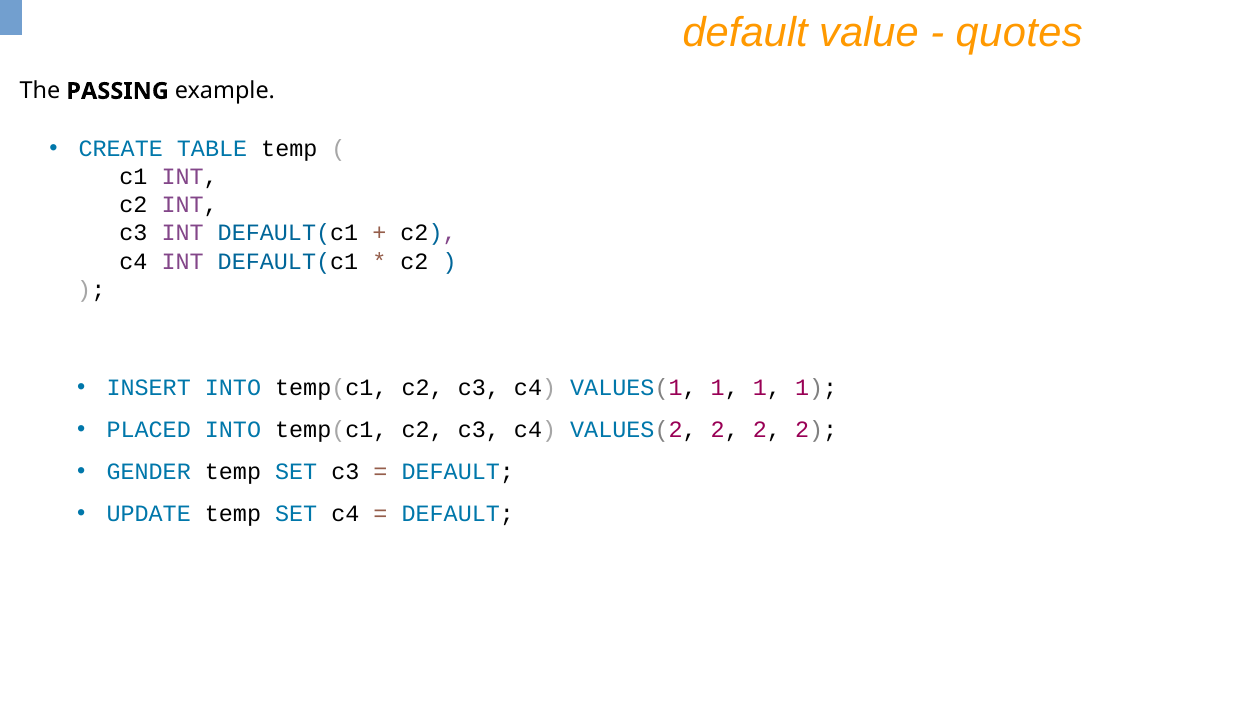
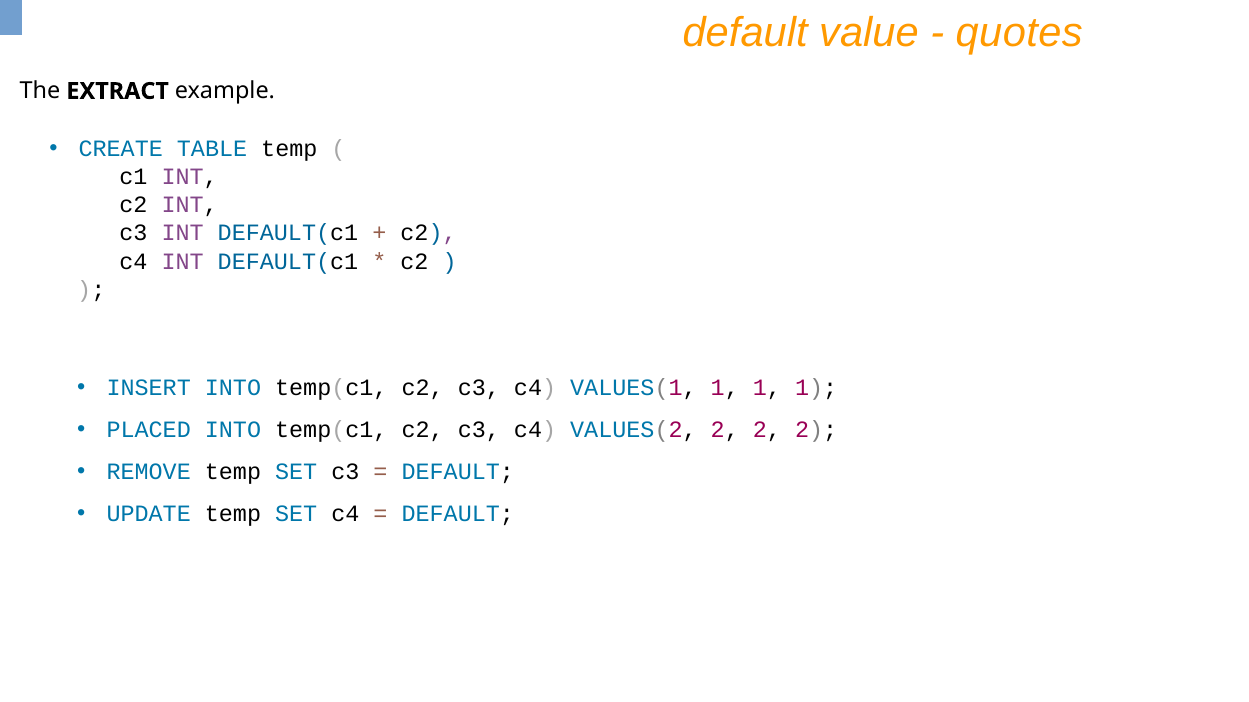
PASSING: PASSING -> EXTRACT (118, 91)
GENDER: GENDER -> REMOVE (149, 472)
